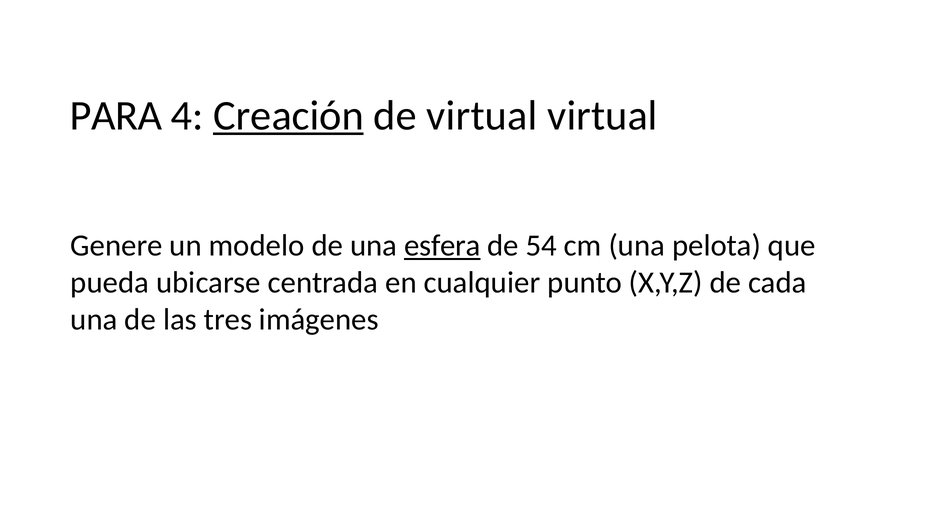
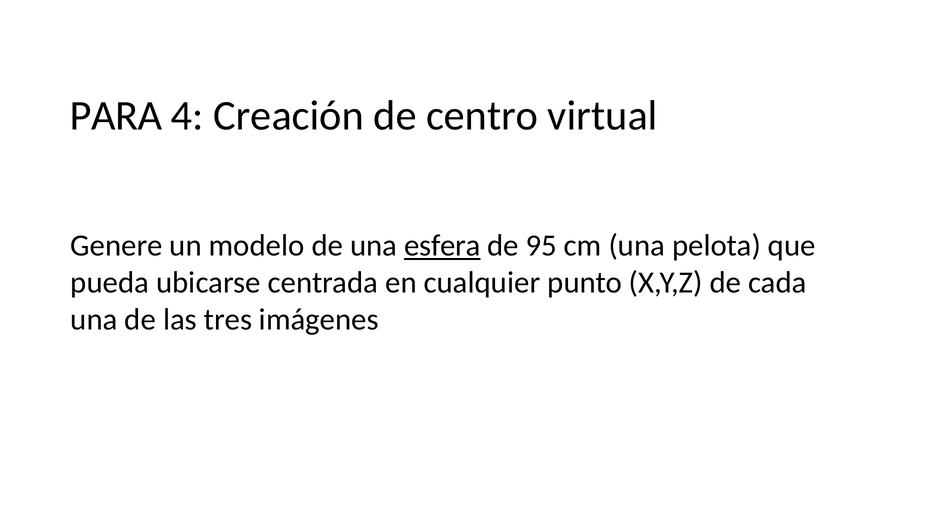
Creación underline: present -> none (289, 116)
de virtual: virtual -> centro (482, 116)
54: 54 -> 95 (541, 246)
